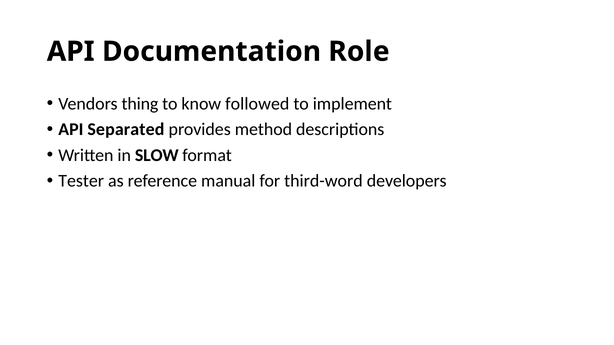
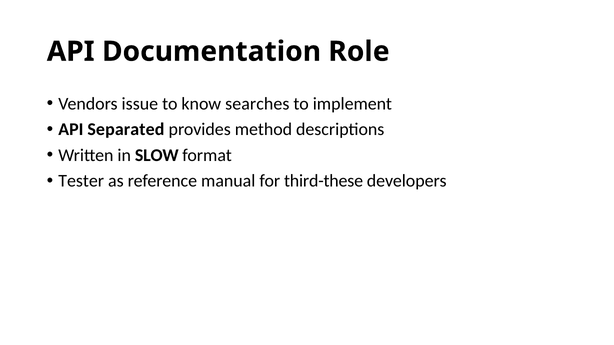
thing: thing -> issue (140, 104)
followed: followed -> searches (257, 104)
third-word: third-word -> third-these (324, 181)
